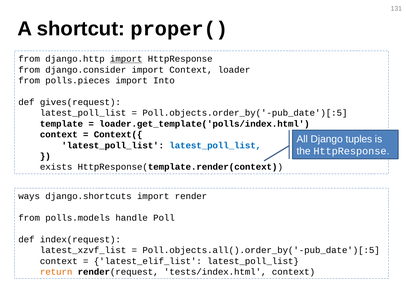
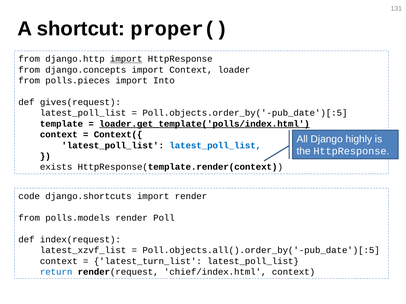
django.consider: django.consider -> django.concepts (86, 70)
loader.get_template('polls/index.html underline: none -> present (204, 124)
tuples: tuples -> highly (359, 139)
ways: ways -> code (29, 197)
polls.models handle: handle -> render (132, 218)
latest_elif_list: latest_elif_list -> latest_turn_list (148, 262)
return colour: orange -> blue (56, 272)
tests/index.html: tests/index.html -> chief/index.html (215, 272)
